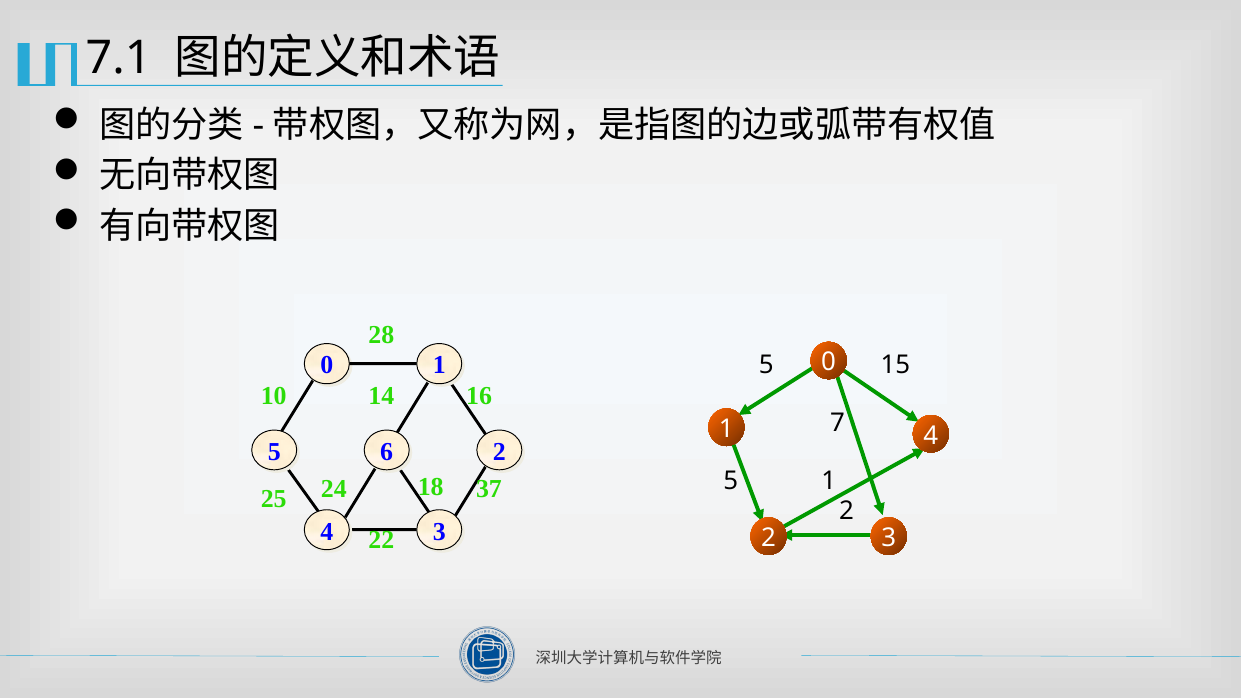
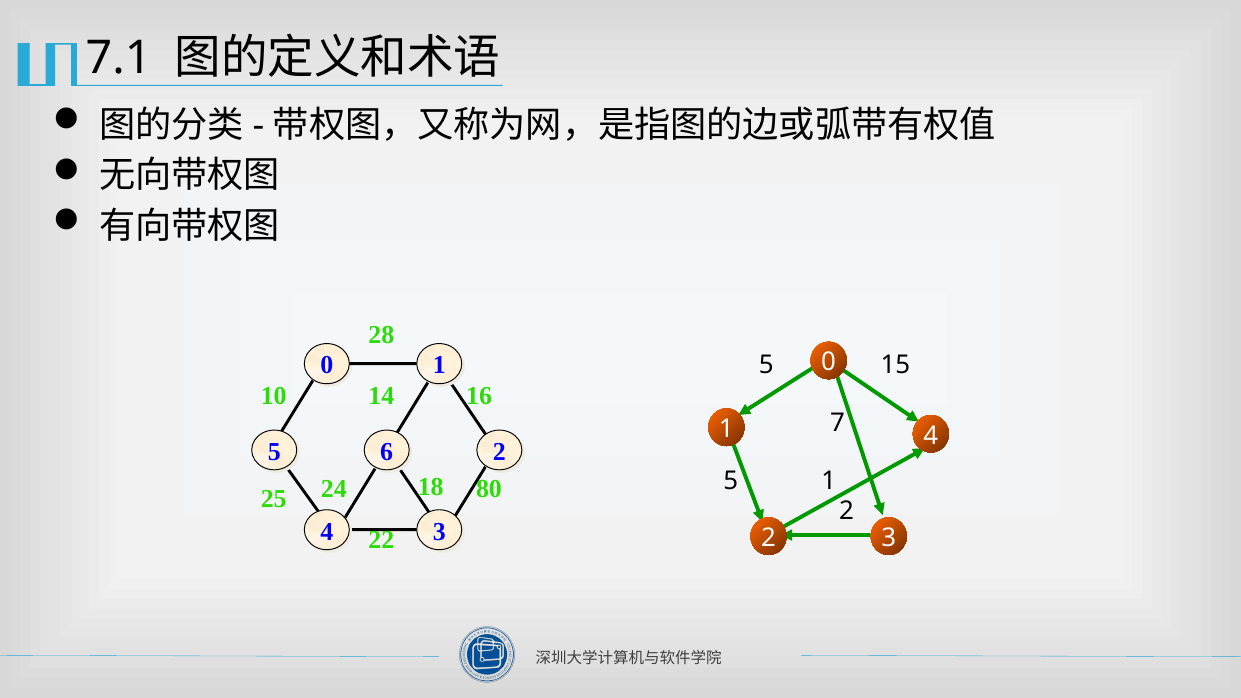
37: 37 -> 80 (489, 489)
